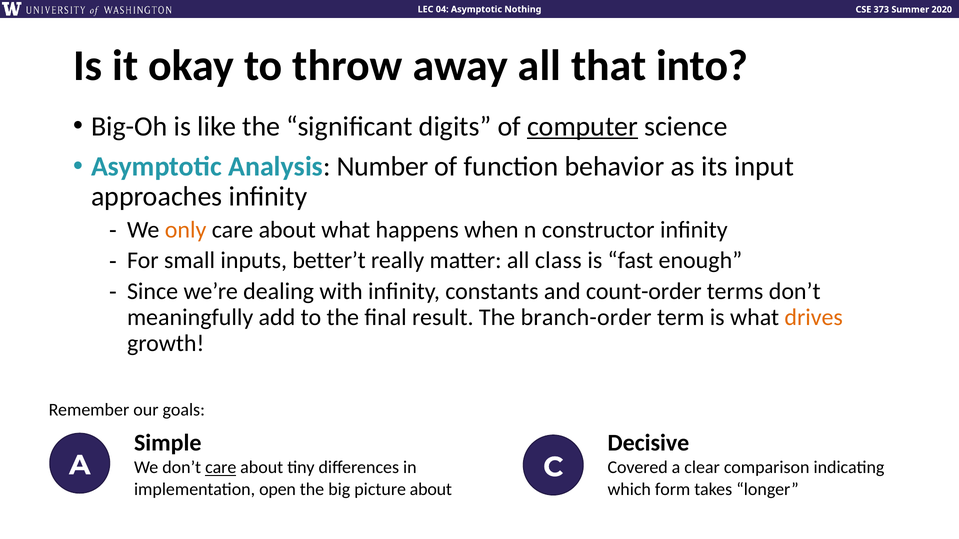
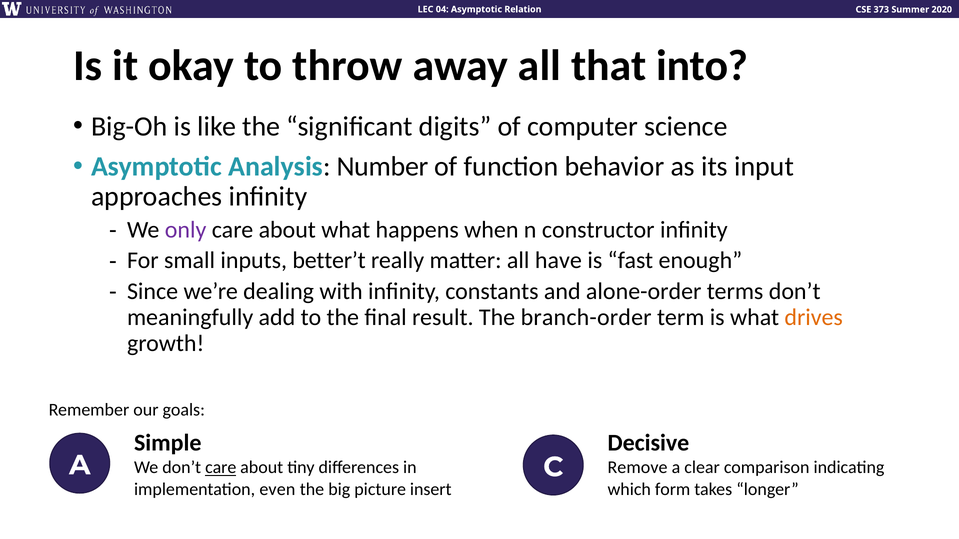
Nothing: Nothing -> Relation (523, 9)
computer underline: present -> none (583, 126)
only colour: orange -> purple (186, 230)
class: class -> have (558, 261)
count-order: count-order -> alone-order (644, 292)
Covered: Covered -> Remove (638, 468)
open: open -> even (277, 490)
picture about: about -> insert (431, 490)
